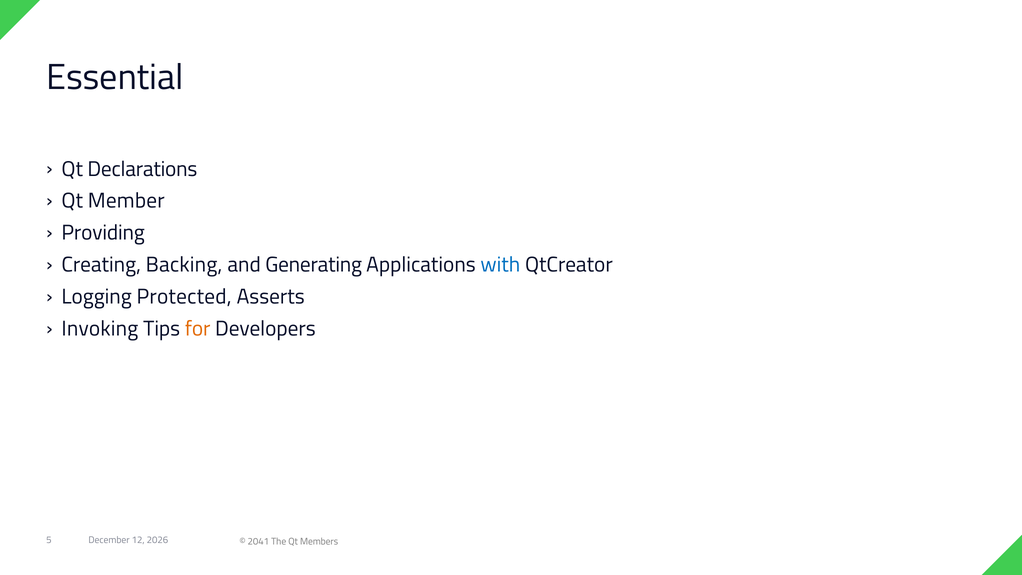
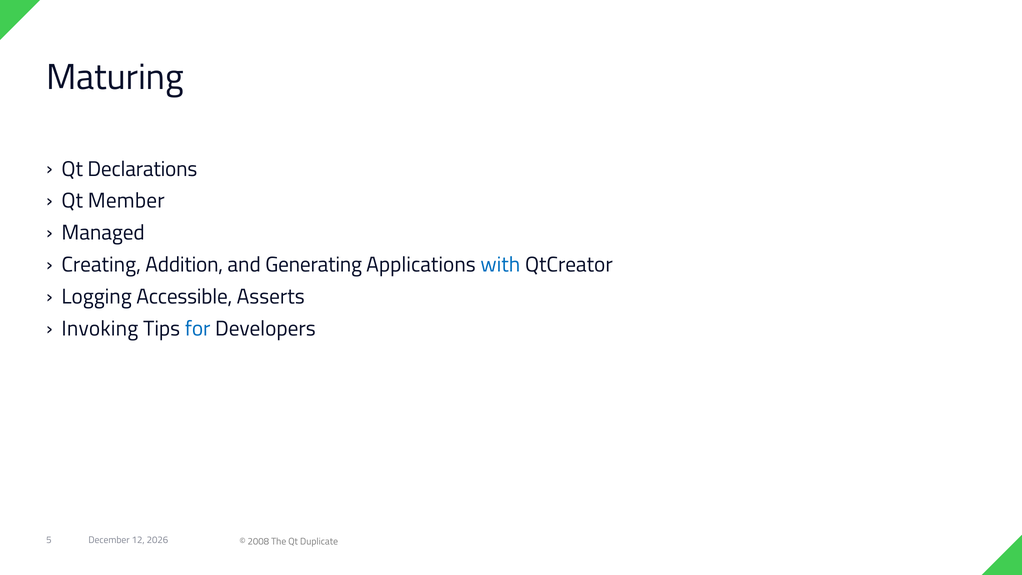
Essential: Essential -> Maturing (115, 77)
Providing: Providing -> Managed (103, 233)
Backing: Backing -> Addition (184, 265)
Protected: Protected -> Accessible (184, 297)
for colour: orange -> blue (198, 329)
2041: 2041 -> 2008 (258, 542)
Members: Members -> Duplicate (319, 542)
